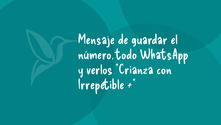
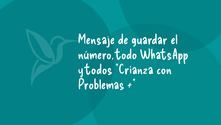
verlos: verlos -> todos (99, 69)
Irrepetible: Irrepetible -> Problemas (101, 84)
